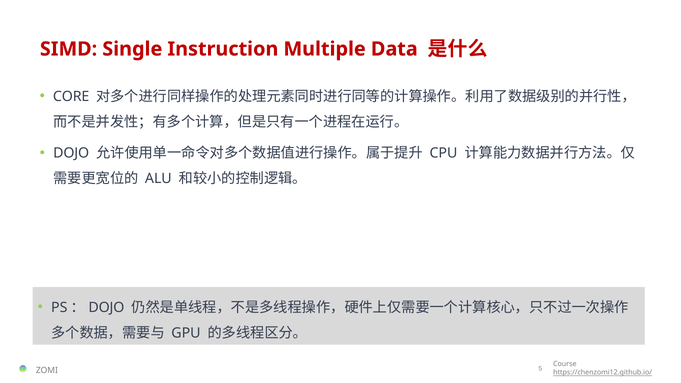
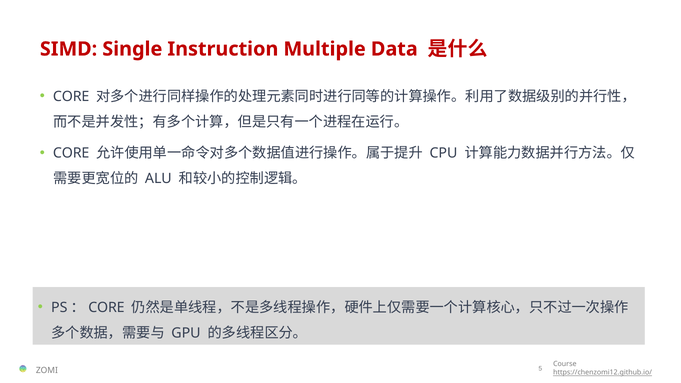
DOJO: DOJO -> CORE (71, 153)
DOJO: DOJO -> CORE (106, 307)
